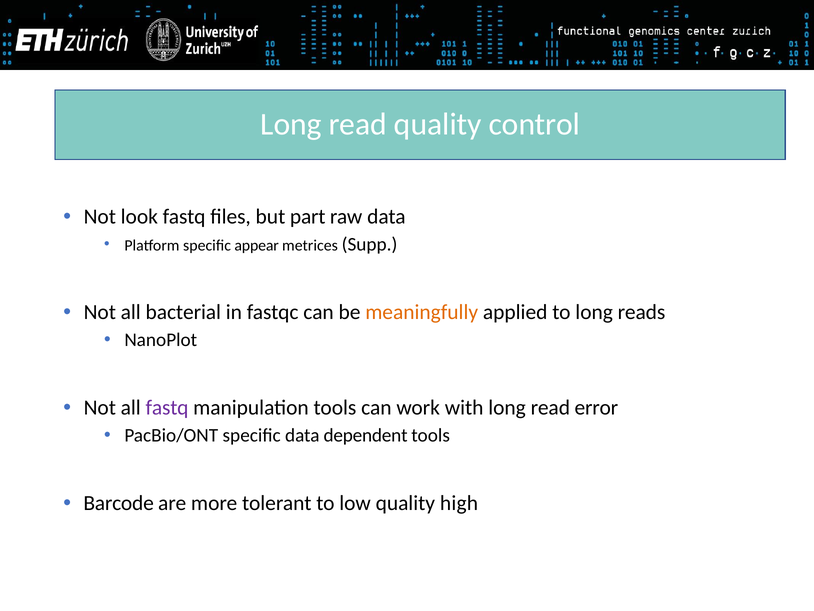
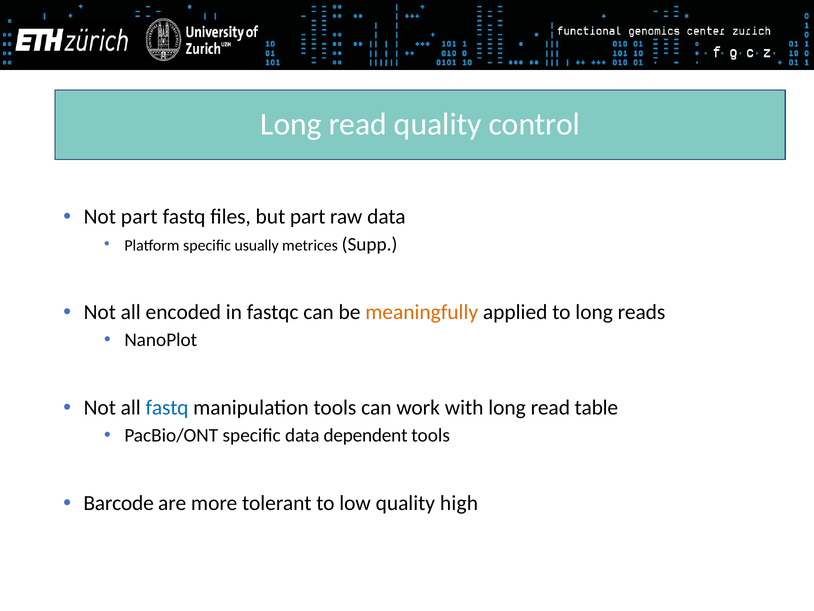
Not look: look -> part (139, 217)
appear: appear -> usually (257, 245)
bacterial: bacterial -> encoded (183, 312)
fastq colour: purple -> blue (167, 407)
error: error -> table (596, 407)
